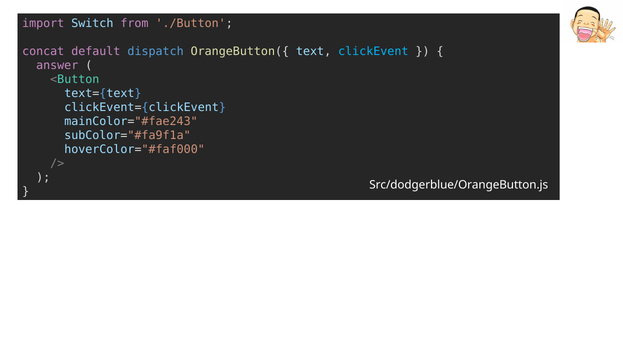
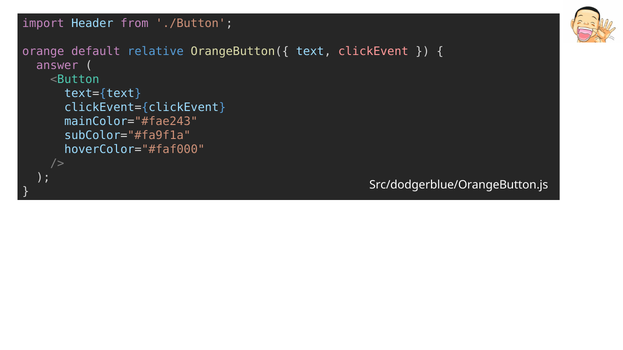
Switch: Switch -> Header (92, 24)
concat: concat -> orange (43, 52)
dispatch: dispatch -> relative (156, 52)
clickEvent colour: light blue -> pink (373, 52)
